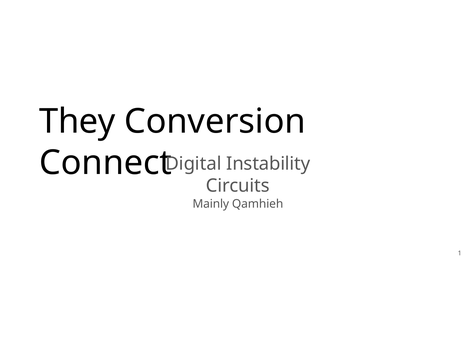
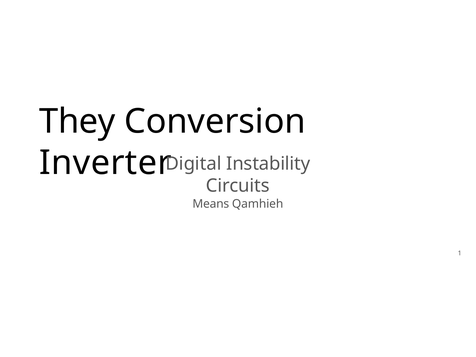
Connect: Connect -> Inverter (105, 163)
Mainly: Mainly -> Means (211, 204)
